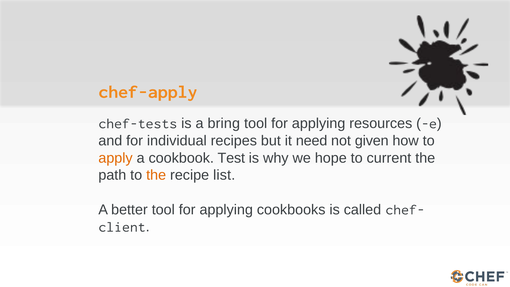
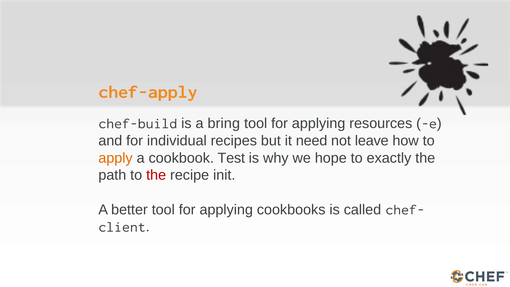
chef-tests: chef-tests -> chef-build (138, 123)
given: given -> leave (372, 141)
current: current -> exactly (389, 158)
the colour: orange -> red (156, 175)
list: list -> init (224, 175)
